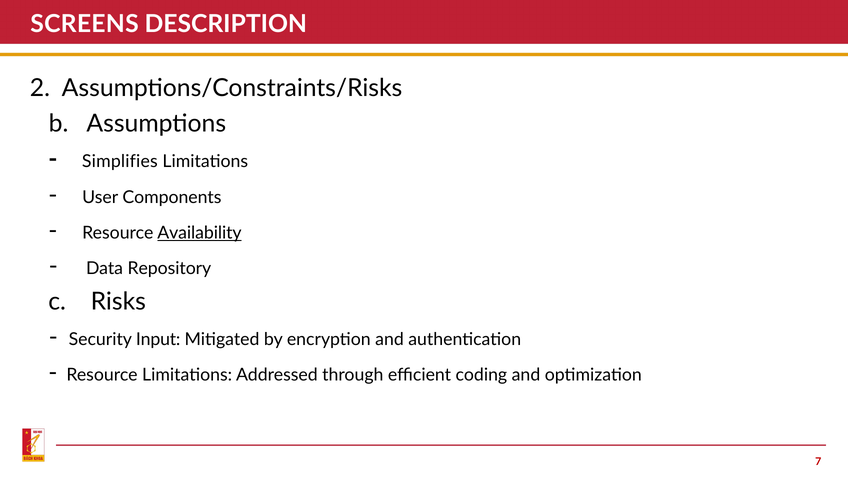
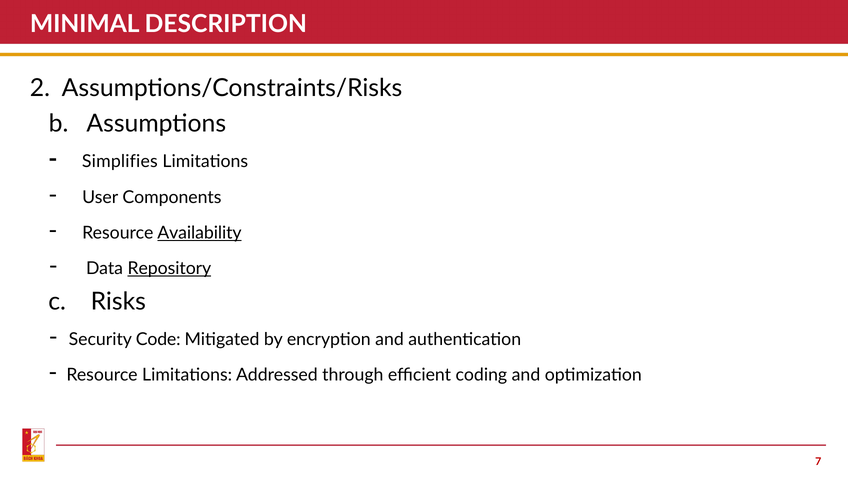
SCREENS: SCREENS -> MINIMAL (85, 24)
Repository underline: none -> present (169, 268)
Input: Input -> Code (158, 339)
